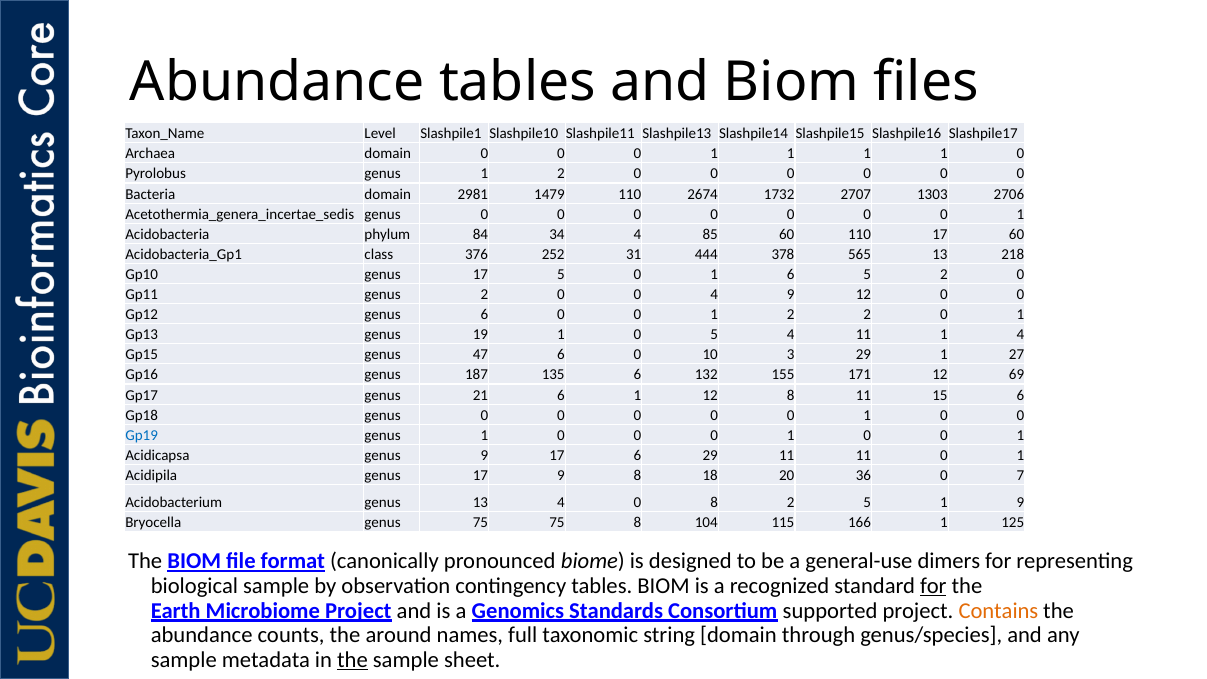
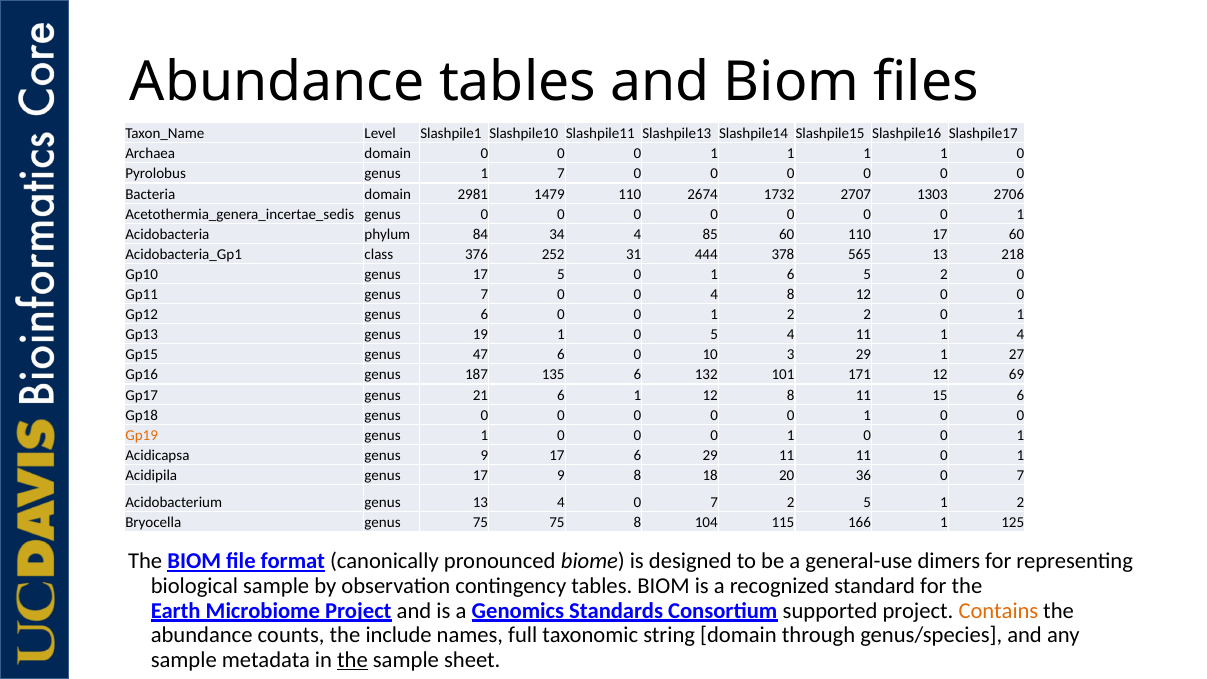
genus 1 2: 2 -> 7 (561, 174)
genus 2: 2 -> 7 (484, 295)
4 9: 9 -> 8 (791, 295)
155: 155 -> 101 (783, 375)
Gp19 colour: blue -> orange (142, 435)
4 0 8: 8 -> 7 (714, 502)
5 1 9: 9 -> 2 (1020, 502)
for underline: present -> none (933, 586)
around: around -> include (399, 635)
